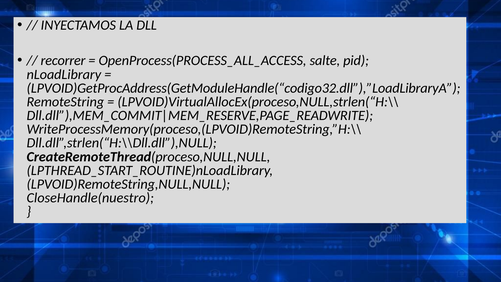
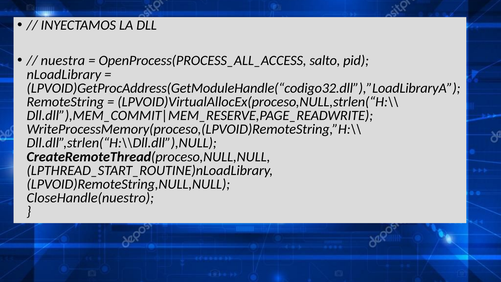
recorrer: recorrer -> nuestra (63, 61)
salte: salte -> salto (325, 61)
